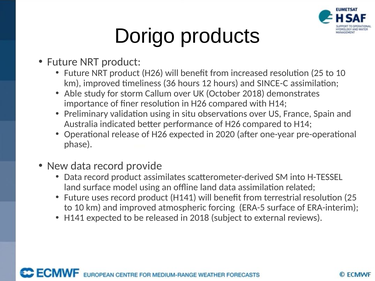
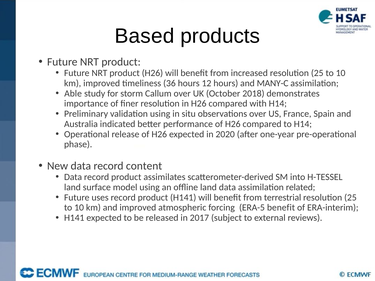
Dorigo: Dorigo -> Based (145, 36)
SINCE-C: SINCE-C -> MANY-C (273, 83)
provide: provide -> content (144, 166)
ERA-5 surface: surface -> benefit (281, 208)
in 2018: 2018 -> 2017 (199, 218)
